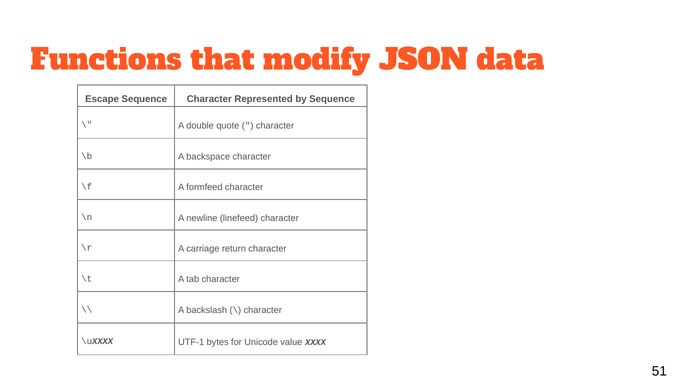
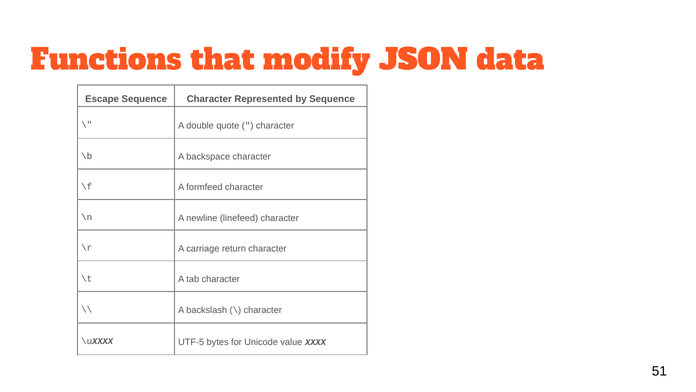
UTF-1: UTF-1 -> UTF-5 (191, 342)
